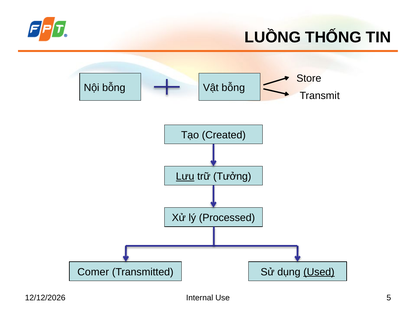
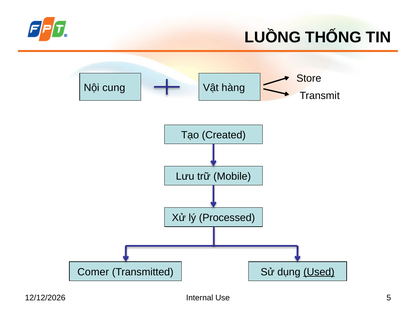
Nội bỗng: bỗng -> cung (114, 88)
Vật bỗng: bỗng -> hàng (233, 88)
Lưu underline: present -> none (185, 176)
Tưởng: Tưởng -> Mobile (232, 176)
